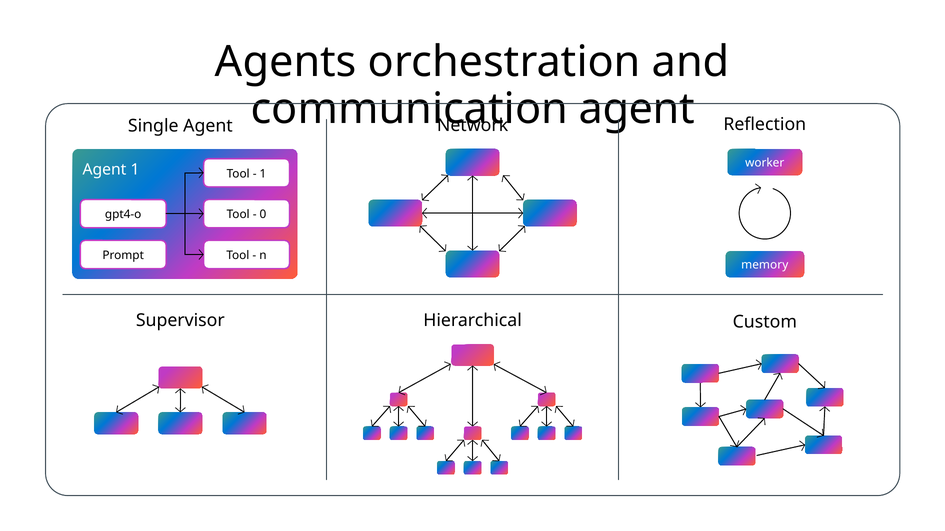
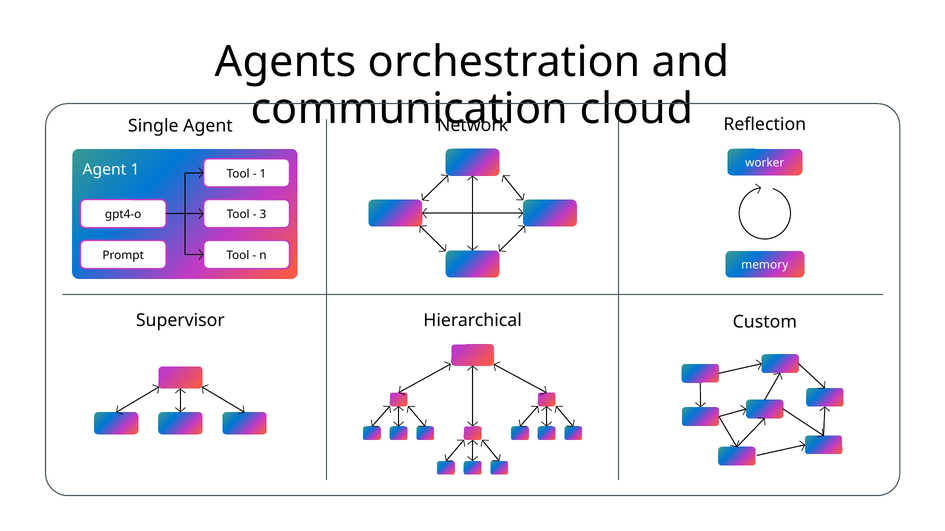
agent: agent -> cloud (637, 109)
0: 0 -> 3 (263, 215)
